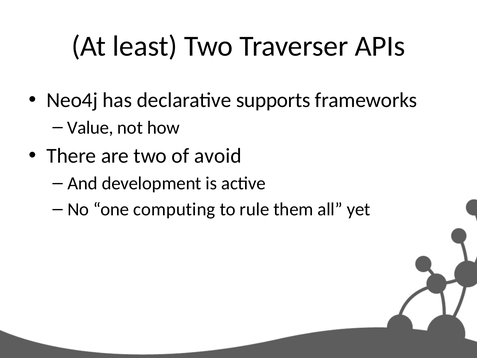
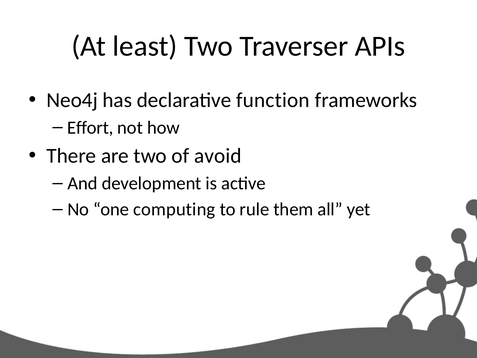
supports: supports -> function (273, 100)
Value: Value -> Effort (90, 127)
